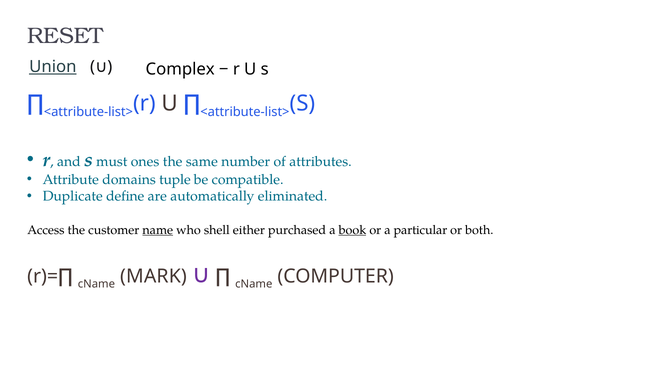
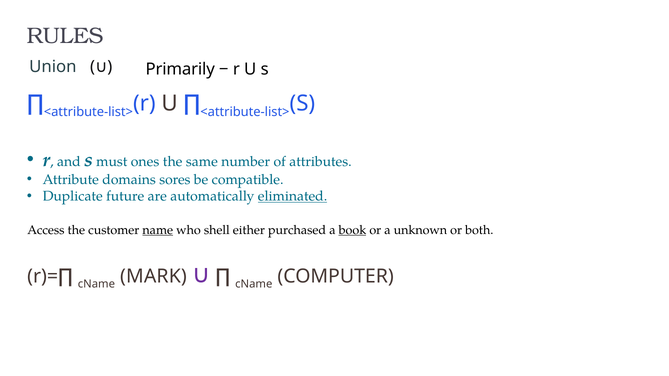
RESET: RESET -> RULES (65, 36)
Complex: Complex -> Primarily (180, 69)
Union underline: present -> none (53, 67)
tuple: tuple -> sores (175, 180)
define: define -> future (125, 196)
eliminated underline: none -> present (293, 196)
particular: particular -> unknown (420, 230)
